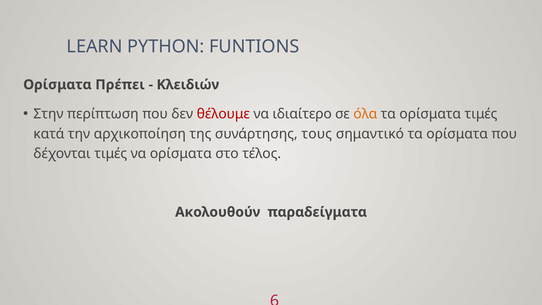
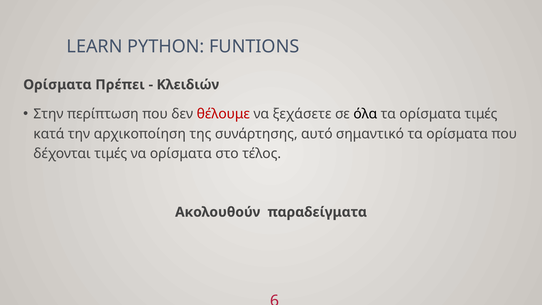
ιδιαίτερο: ιδιαίτερο -> ξεχάσετε (302, 114)
όλα colour: orange -> black (365, 114)
τους: τους -> αυτό (317, 134)
